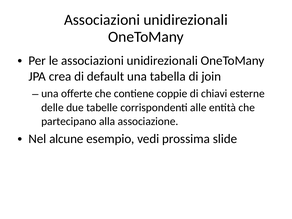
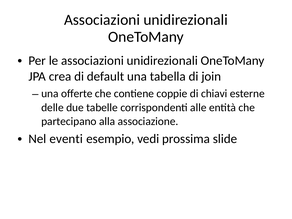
alcune: alcune -> eventi (66, 139)
